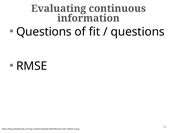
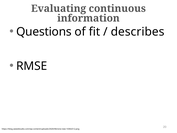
questions: questions -> describes (138, 32)
